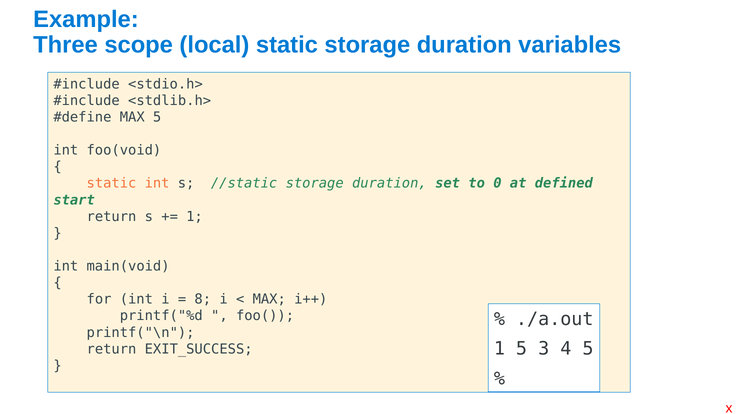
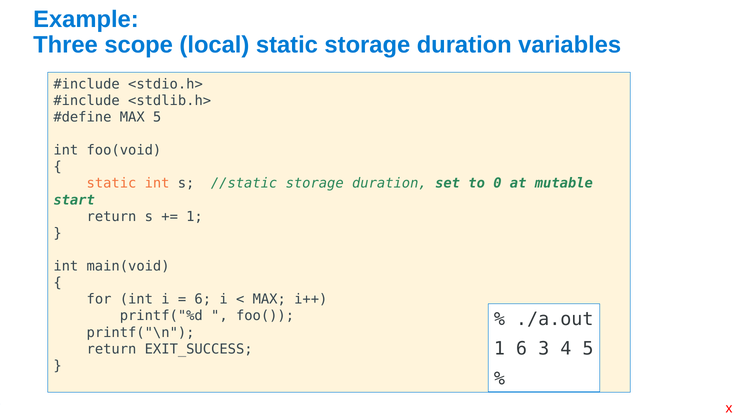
defined: defined -> mutable (564, 183)
8: 8 -> 6 (203, 299)
1 5: 5 -> 6 (522, 349)
